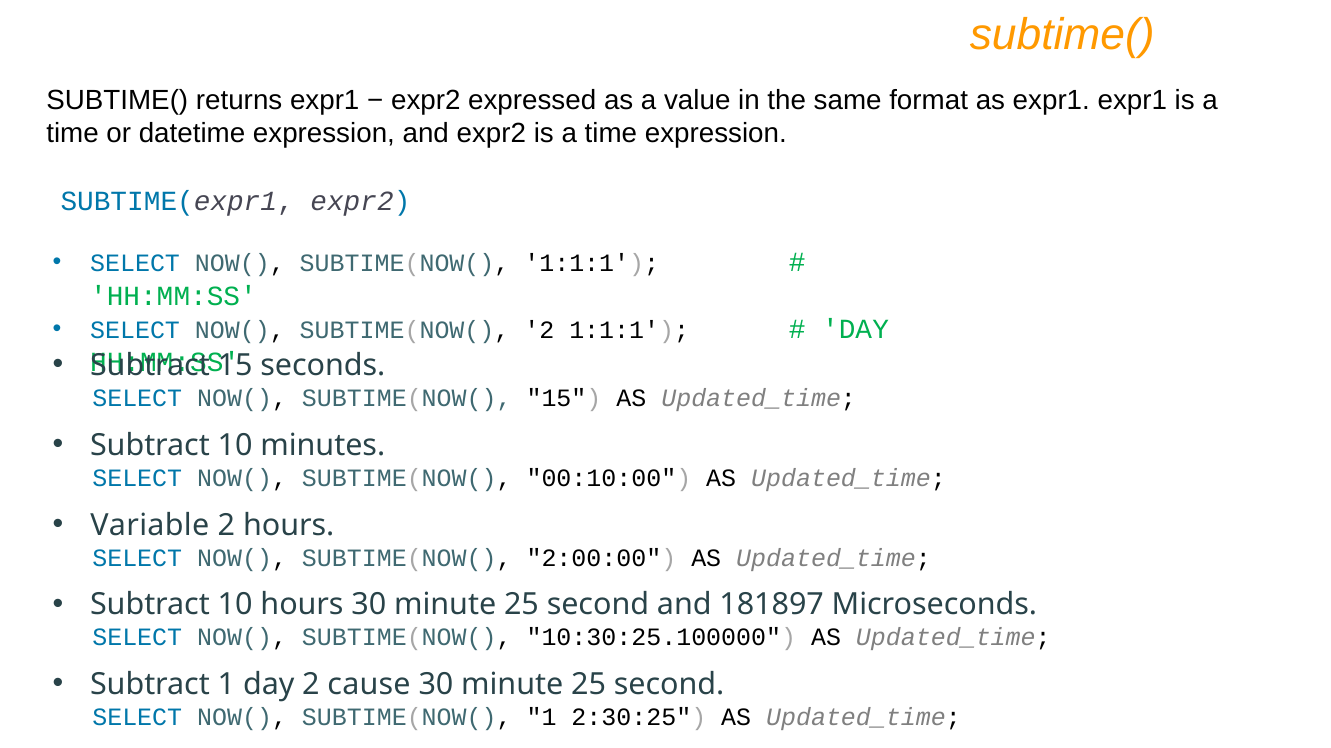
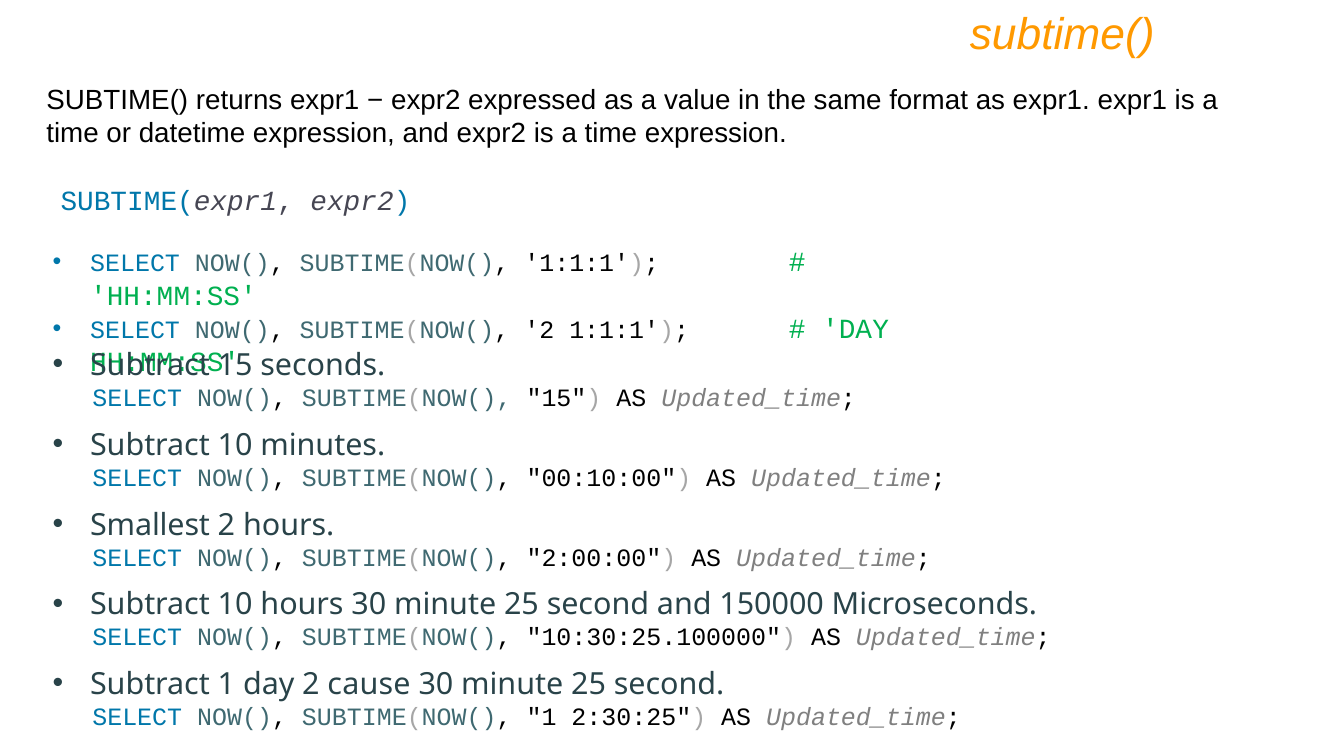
Variable: Variable -> Smallest (150, 525)
181897: 181897 -> 150000 (772, 605)
